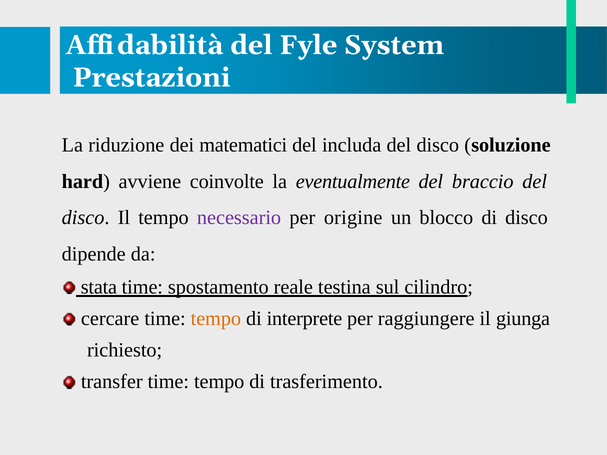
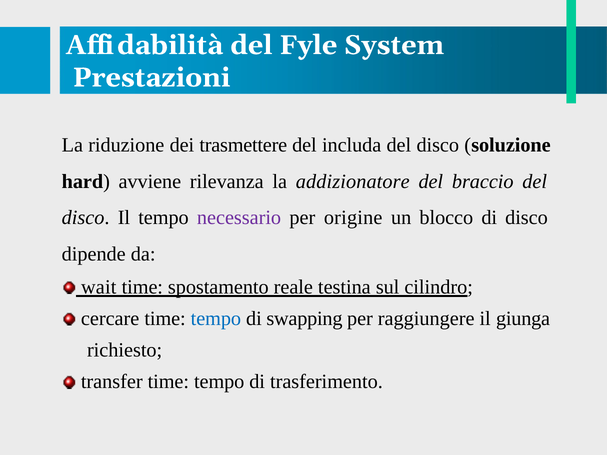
matematici: matematici -> trasmettere (243, 145)
coinvolte: coinvolte -> rilevanza (227, 182)
eventualmente: eventualmente -> addizionatore (353, 182)
stata: stata -> wait (99, 287)
tempo colour: orange -> blue (216, 319)
interprete: interprete -> swapping (304, 319)
